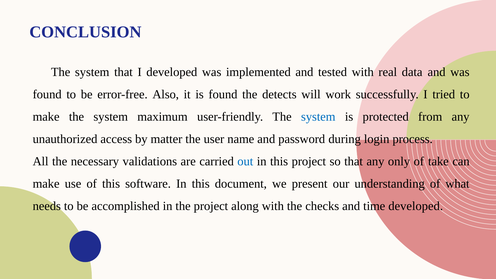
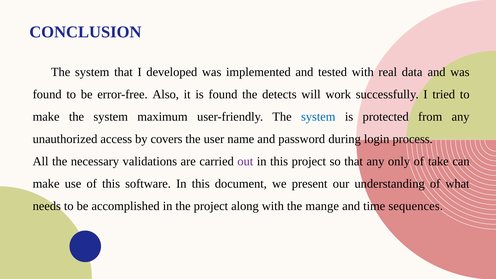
matter: matter -> covers (167, 139)
out colour: blue -> purple (245, 161)
checks: checks -> mange (322, 206)
time developed: developed -> sequences (416, 206)
